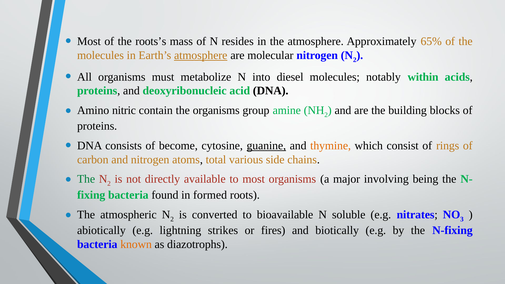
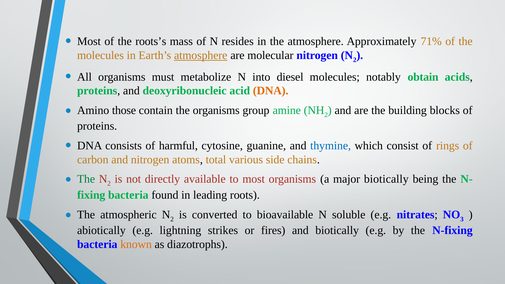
65%: 65% -> 71% (431, 41)
within: within -> obtain (423, 77)
DNA colour: black -> orange (271, 91)
nitric: nitric -> those (124, 110)
become: become -> harmful (178, 146)
guanine underline: present -> none (266, 146)
thymine colour: orange -> blue (331, 146)
major involving: involving -> biotically (386, 179)
formed: formed -> leading (210, 195)
